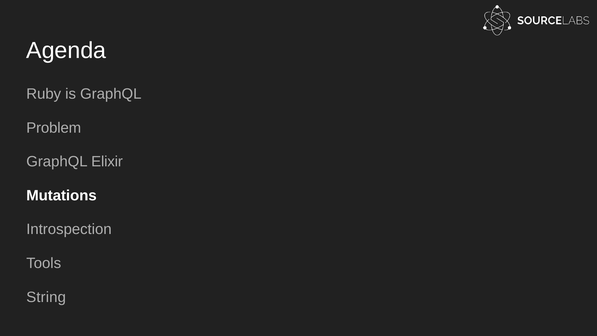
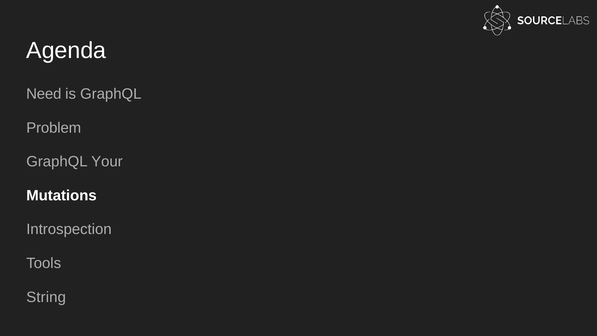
Ruby: Ruby -> Need (44, 94)
Elixir: Elixir -> Your (107, 162)
